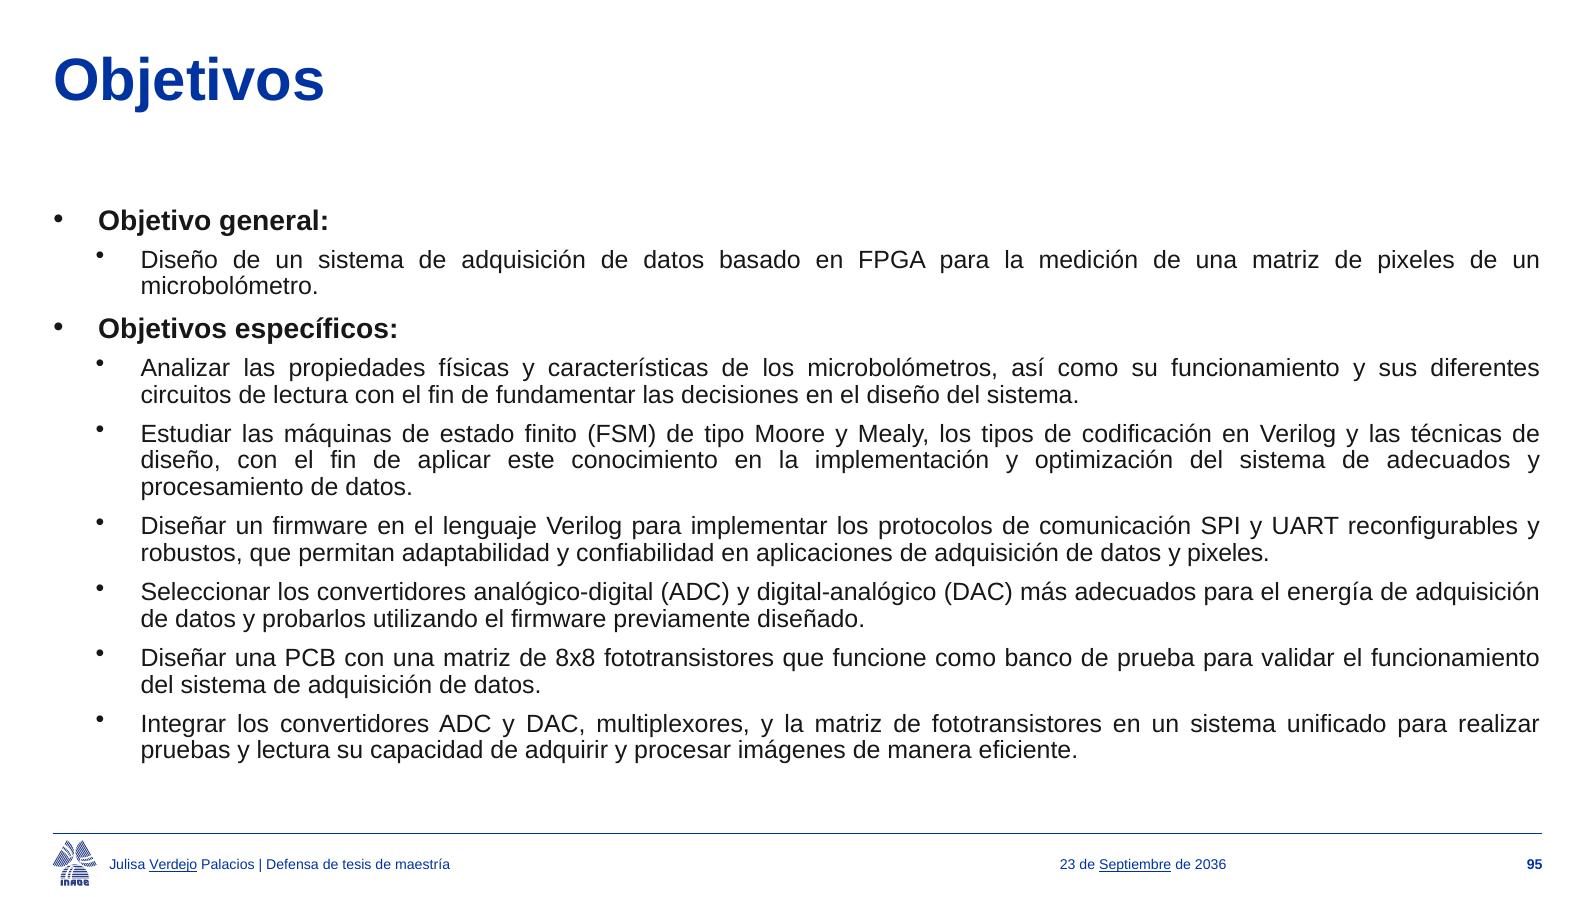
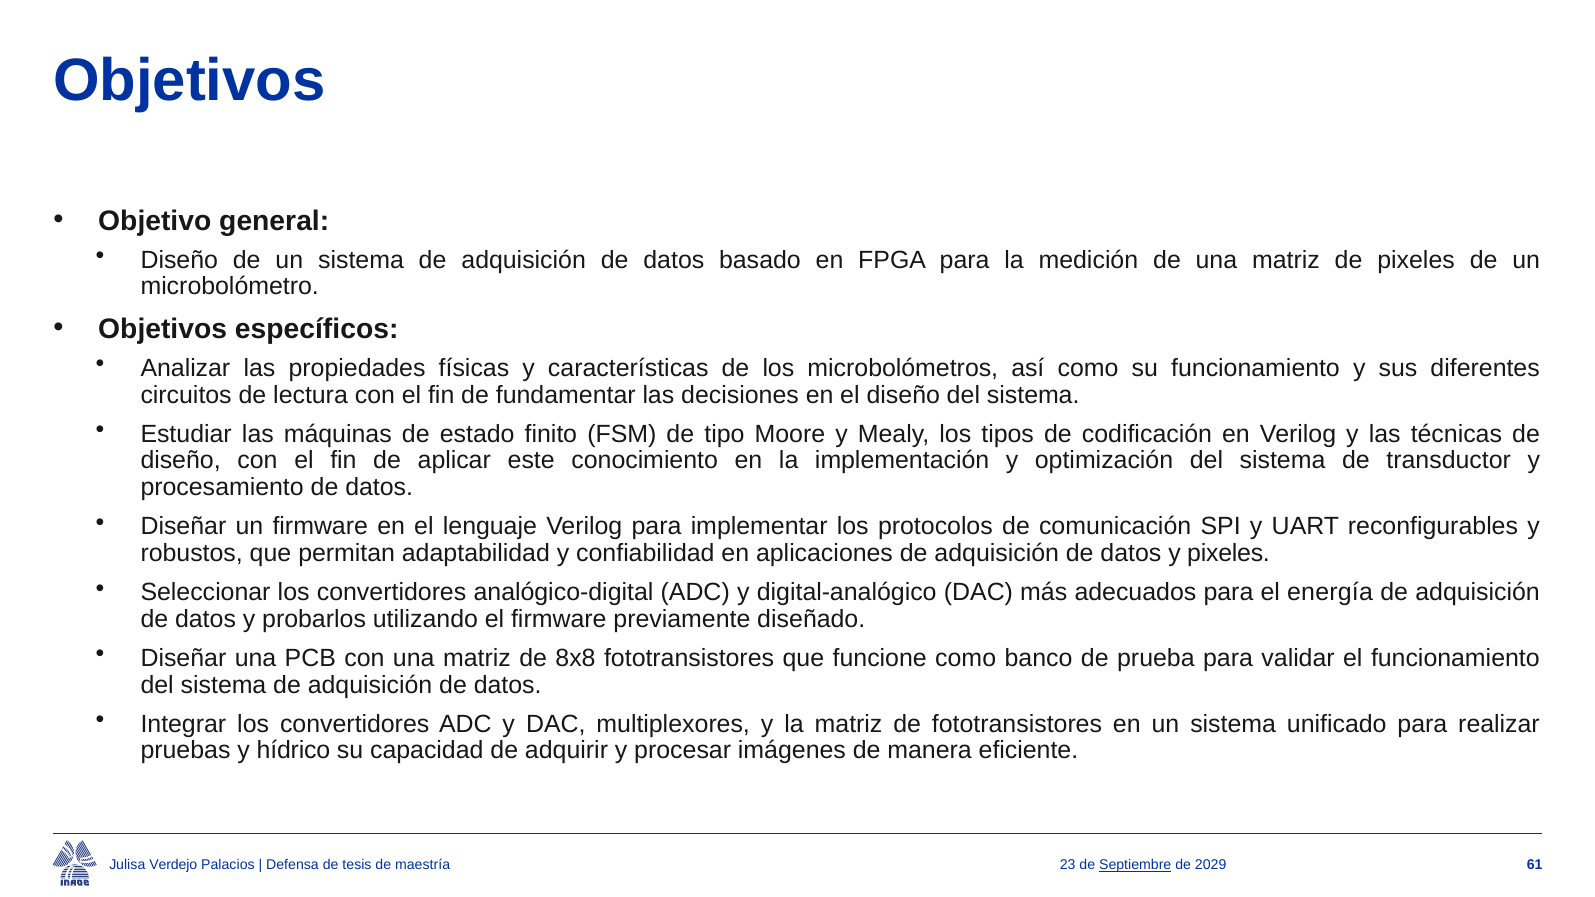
de adecuados: adecuados -> transductor (1449, 461)
y lectura: lectura -> hídrico (293, 751)
Verdejo underline: present -> none (173, 865)
2036: 2036 -> 2029 (1211, 865)
95: 95 -> 61 (1535, 865)
